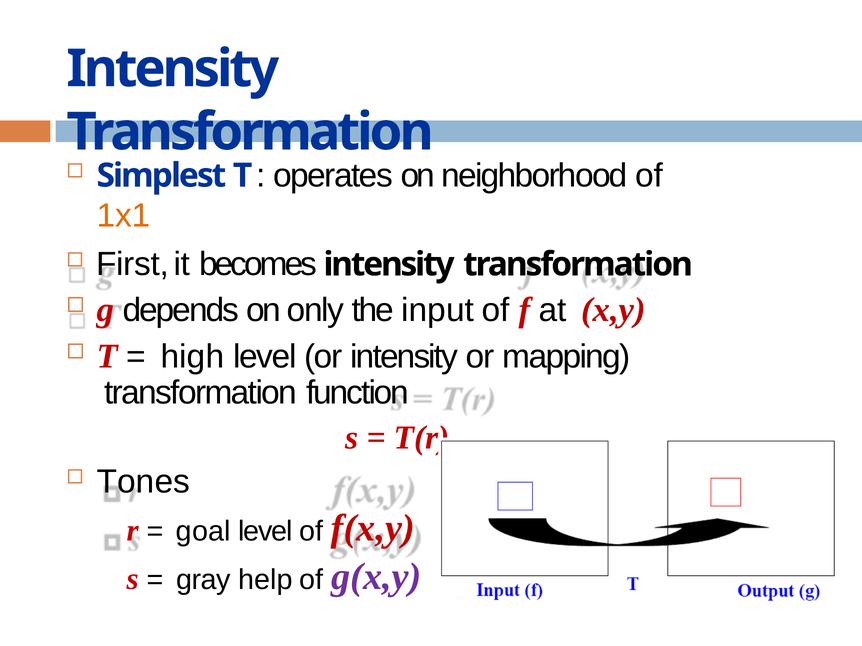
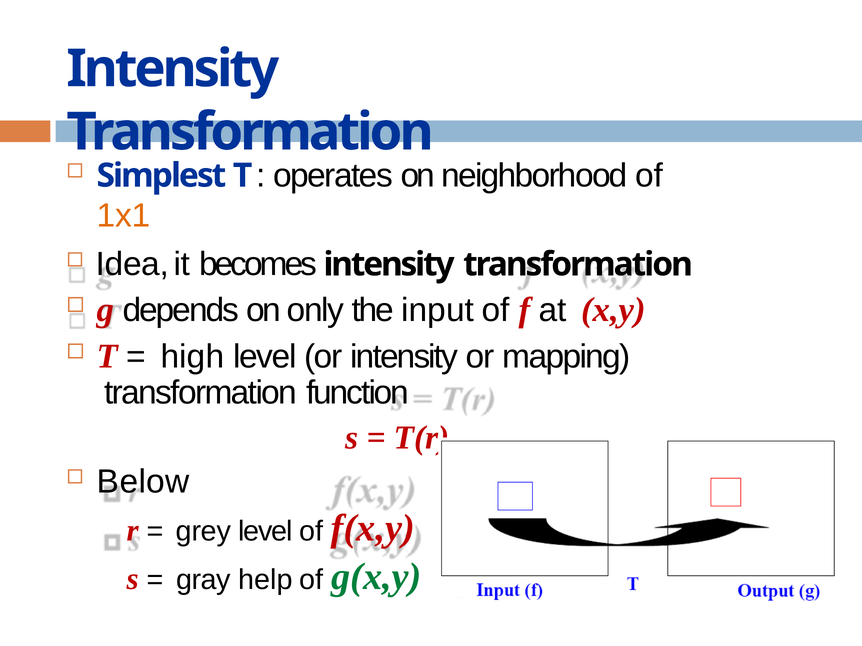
First: First -> Idea (132, 265)
Tones: Tones -> Below (143, 482)
goal: goal -> grey (203, 532)
g(x,y colour: purple -> green (376, 577)
